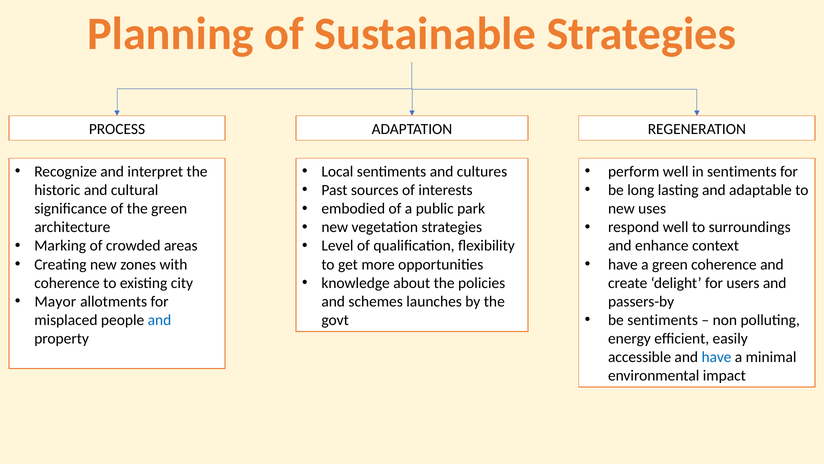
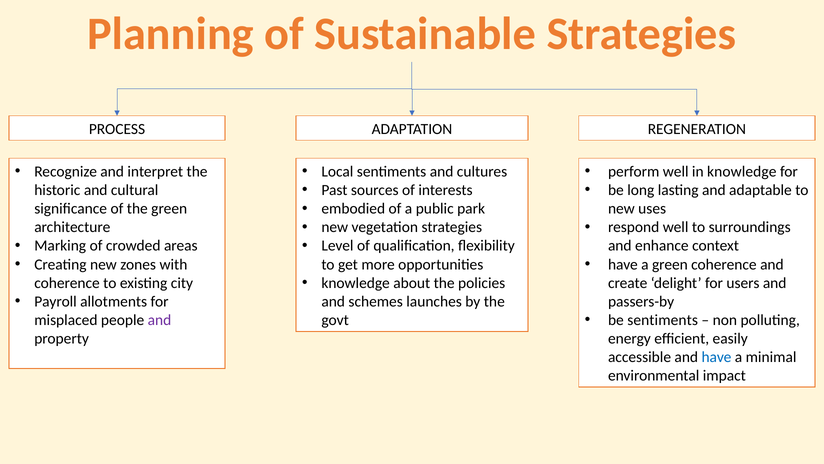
in sentiments: sentiments -> knowledge (742, 171)
Mayor: Mayor -> Payroll (55, 301)
and colour: blue -> purple (160, 320)
